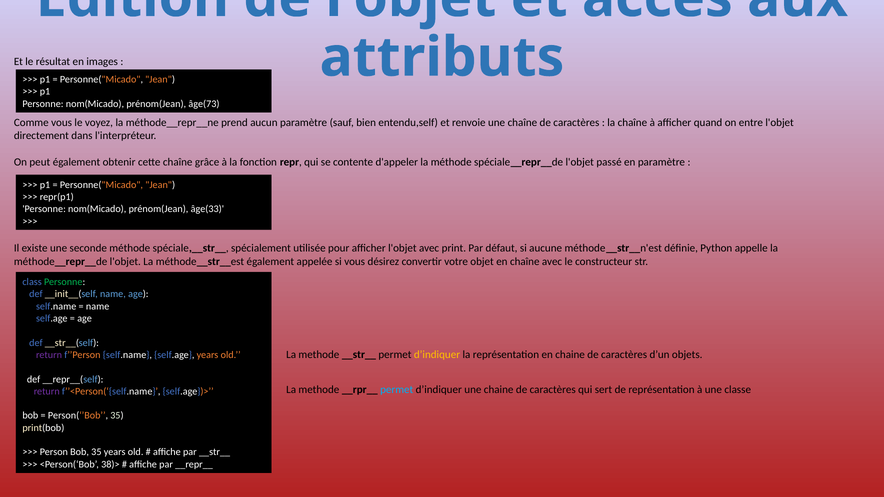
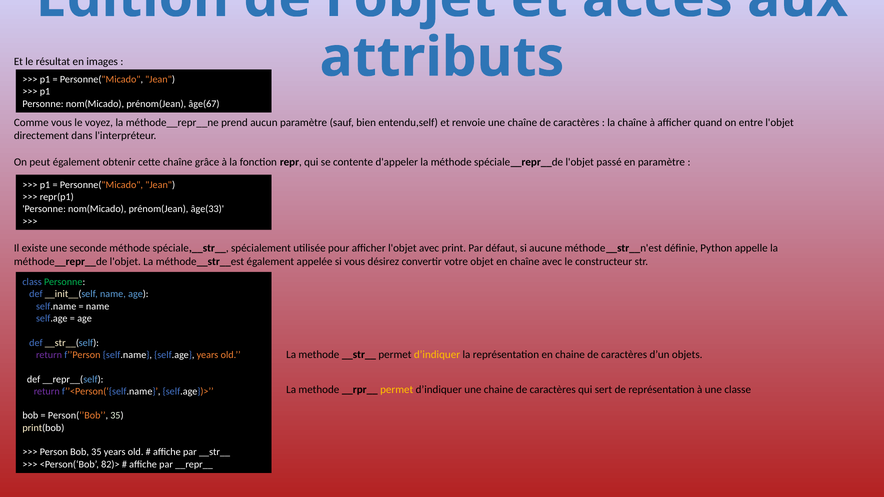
âge(73: âge(73 -> âge(67 (204, 104)
permet colour: light blue -> yellow (397, 390)
38)>: 38)> -> 82)> (110, 465)
